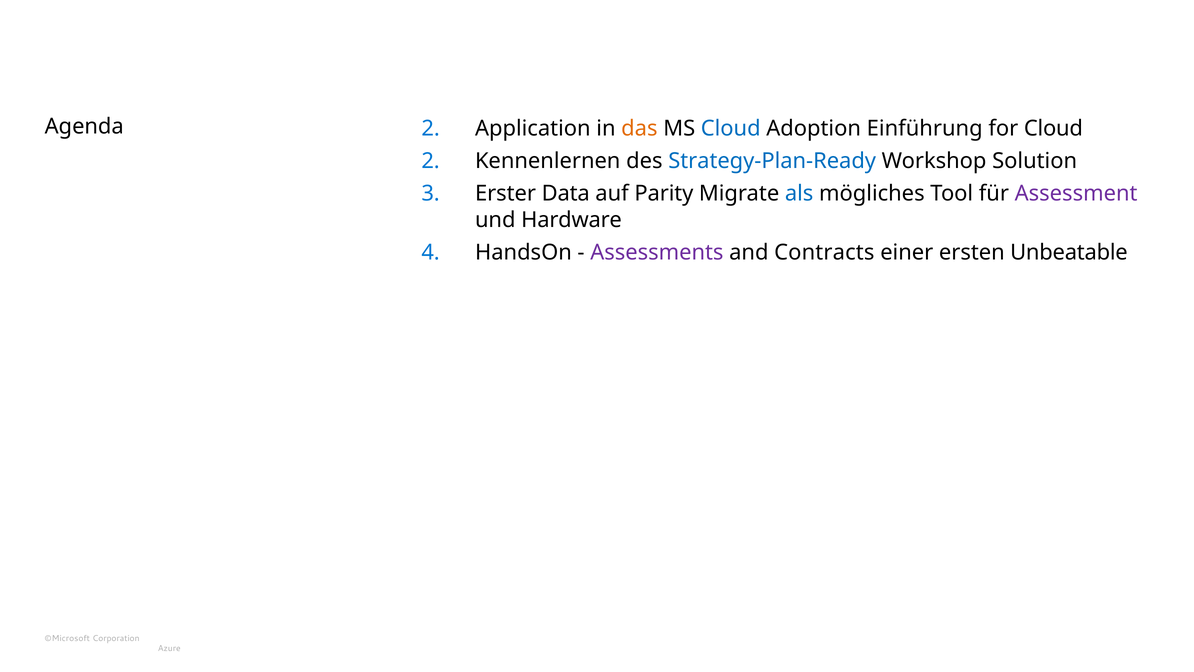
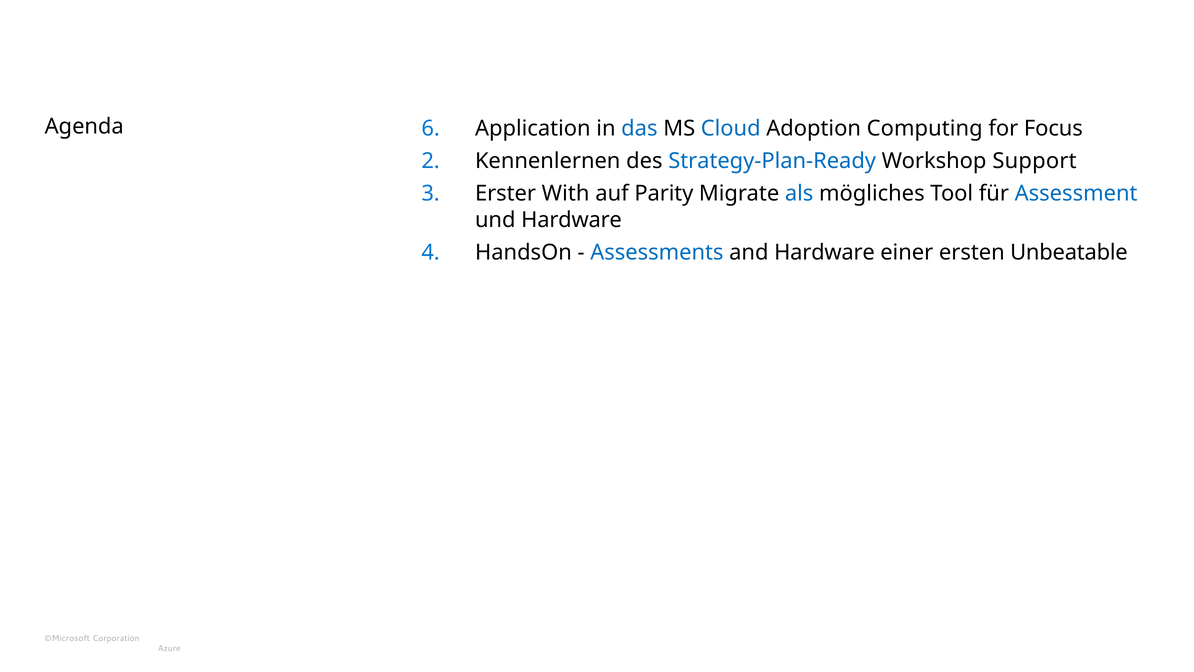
Agenda 2: 2 -> 6 (431, 129)
das colour: orange -> blue (639, 129)
Einführung: Einführung -> Computing (925, 129)
for Cloud: Cloud -> Focus (1053, 129)
Solution: Solution -> Support (1035, 161)
Data: Data -> With (566, 193)
Assessment colour: purple -> blue (1076, 193)
Assessments colour: purple -> blue (657, 252)
and Contracts: Contracts -> Hardware (824, 252)
